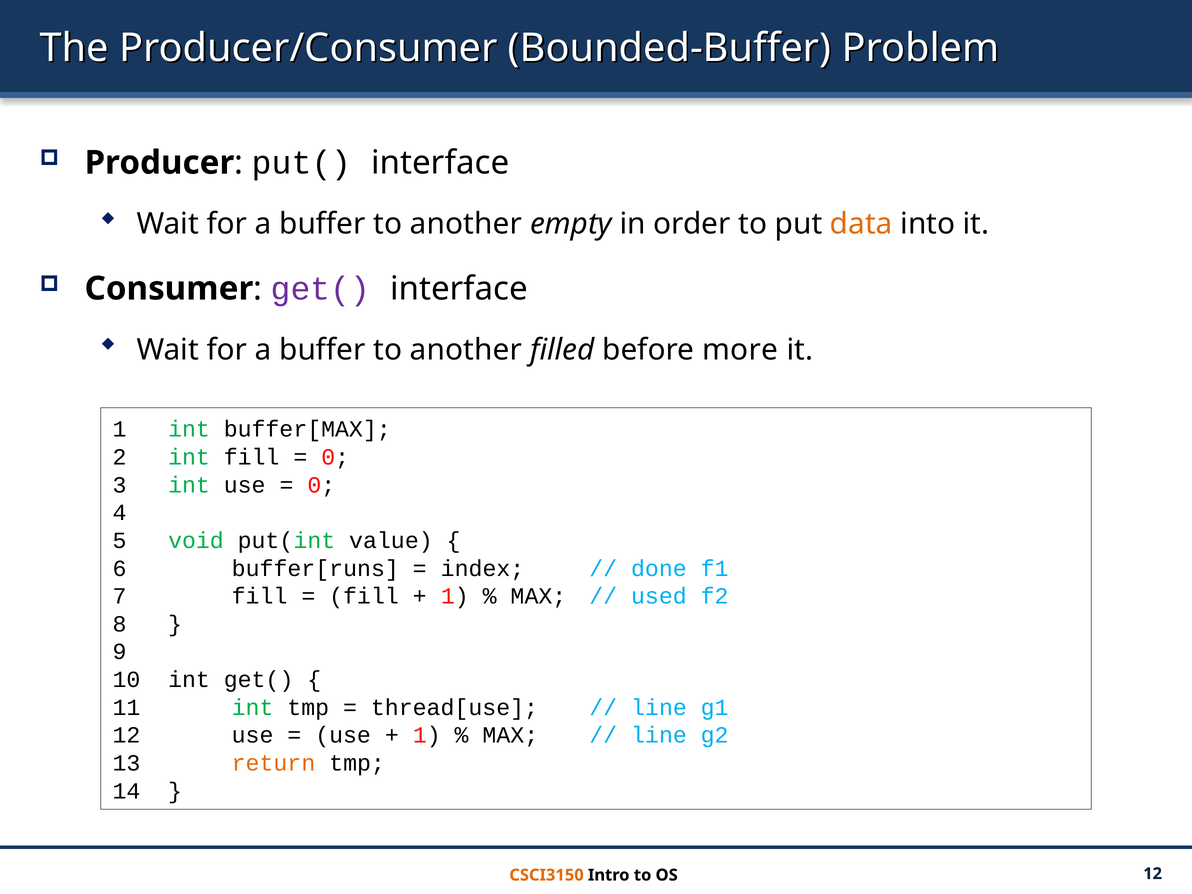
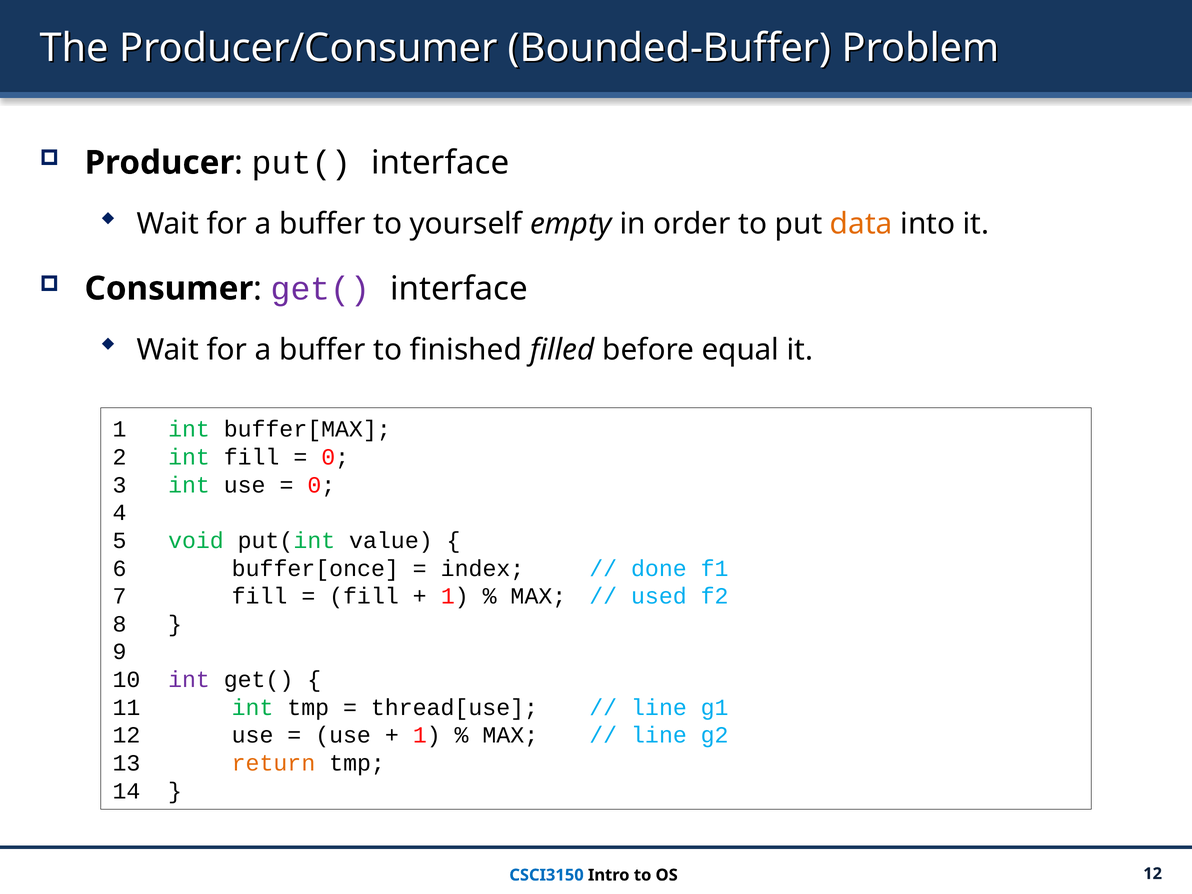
another: another -> yourself (466, 224)
another: another -> finished (466, 350)
more: more -> equal (740, 350)
buffer[runs: buffer[runs -> buffer[once (315, 568)
int colour: black -> purple (189, 680)
CSCI3150 colour: orange -> blue (547, 875)
